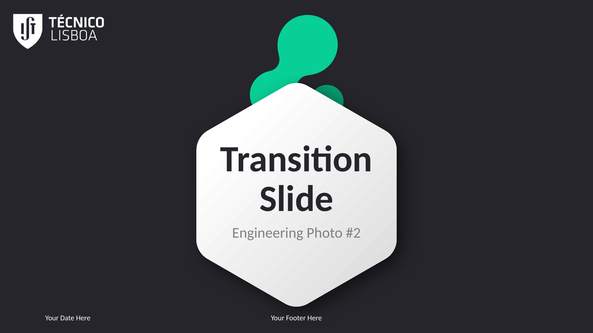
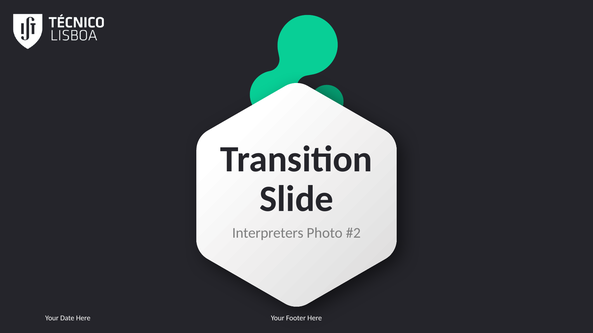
Engineering: Engineering -> Interpreters (268, 233)
